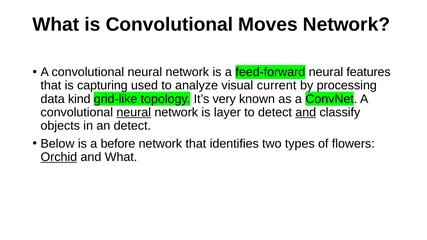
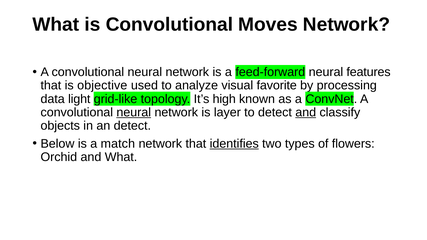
capturing: capturing -> objective (102, 86)
current: current -> favorite (277, 86)
kind: kind -> light (79, 99)
very: very -> high (224, 99)
before: before -> match (118, 144)
identifies underline: none -> present (234, 144)
Orchid underline: present -> none (59, 157)
